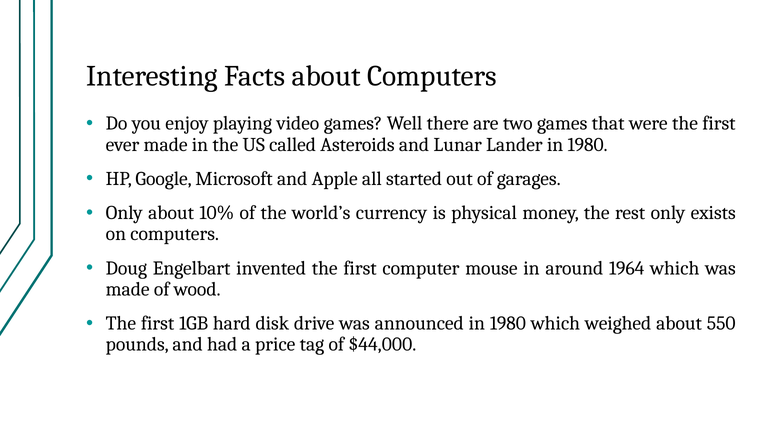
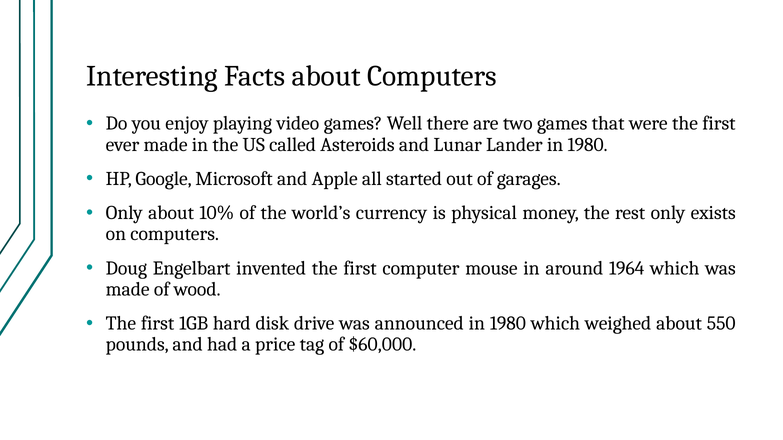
$44,000: $44,000 -> $60,000 (382, 345)
